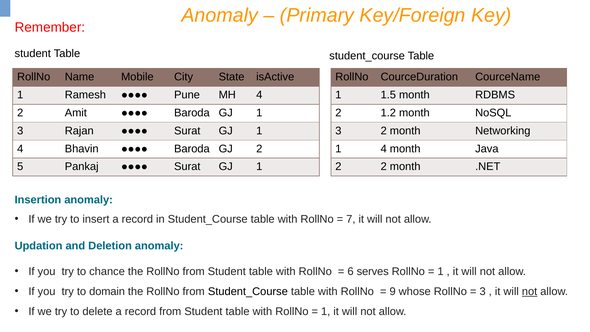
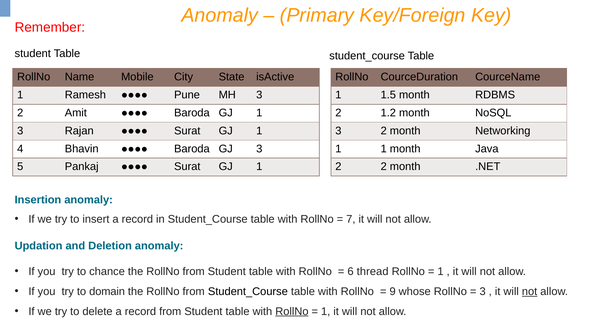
MH 4: 4 -> 3 (259, 95)
GJ 2: 2 -> 3 (259, 149)
4: 4 -> 1 (384, 149)
serves: serves -> thread (373, 271)
RollNo underline: none -> present (292, 311)
